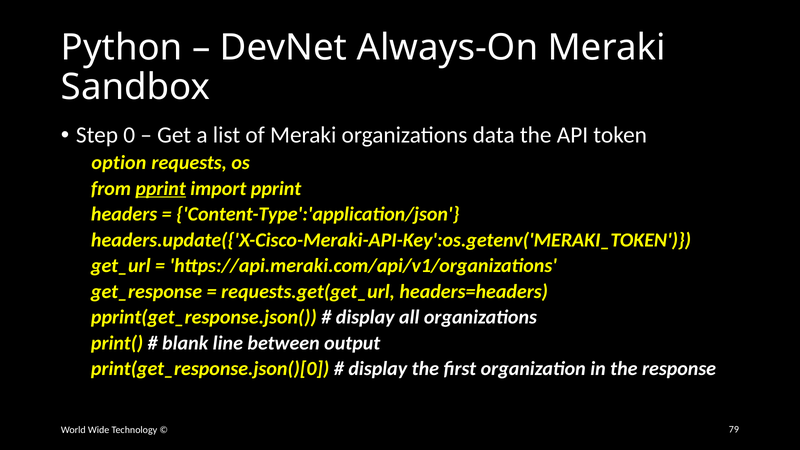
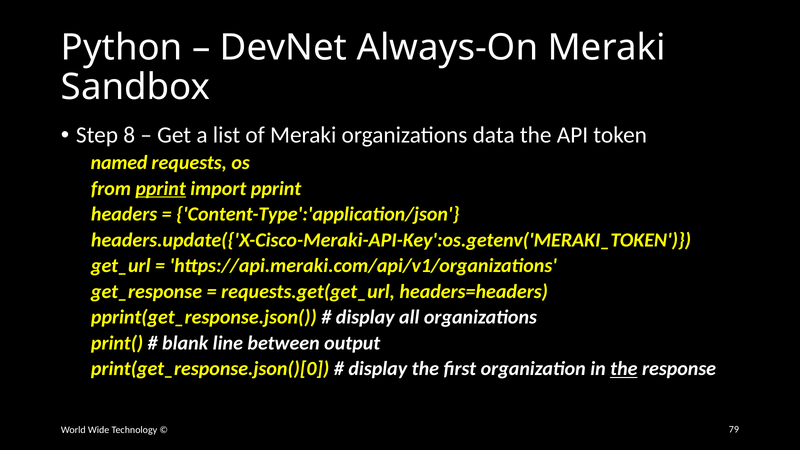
0: 0 -> 8 (129, 135)
option: option -> named (119, 163)
the underline: none -> present (624, 369)
